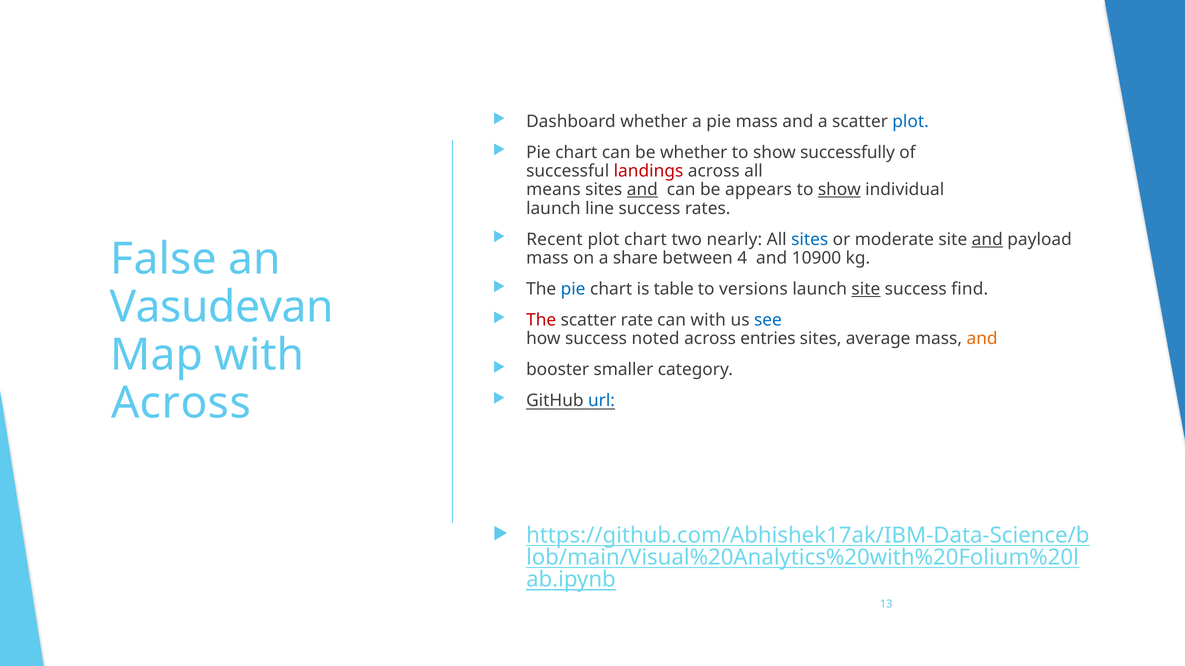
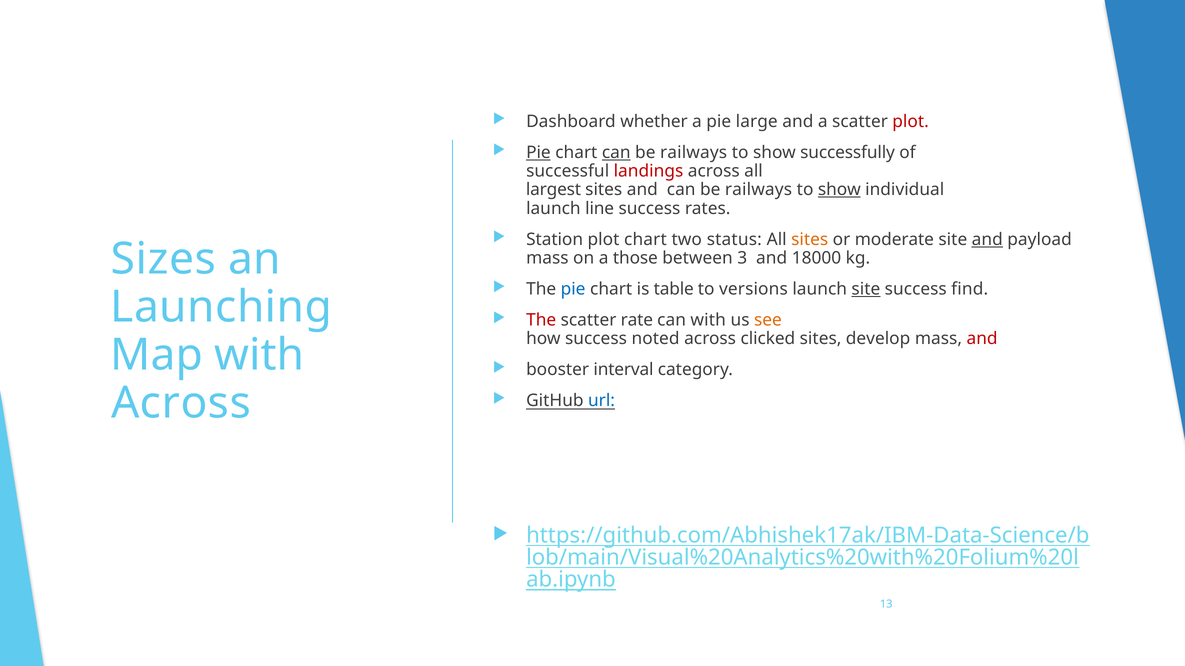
pie mass: mass -> large (757, 121)
plot colour: blue -> red (911, 121)
Pie underline: none -> present (538, 152)
can underline: none -> present (616, 152)
whether: whether -> railways (694, 152)
means: means -> largest (553, 190)
and underline: present -> none (642, 190)
appears: appears -> railways (759, 190)
Recent: Recent -> Station (555, 240)
nearly: nearly -> status (734, 240)
sites colour: blue -> orange (810, 240)
False: False -> Sizes (163, 259)
share: share -> those (635, 258)
4: 4 -> 3 (742, 258)
10900: 10900 -> 18000 (816, 258)
Vasudevan: Vasudevan -> Launching (221, 307)
see colour: blue -> orange (768, 320)
entries: entries -> clicked (768, 339)
average: average -> develop (878, 339)
and colour: orange -> red (982, 339)
smaller: smaller -> interval (623, 370)
